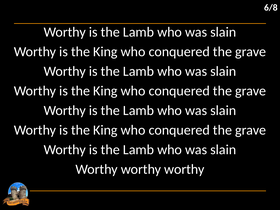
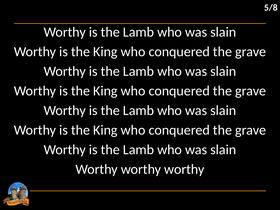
6/8: 6/8 -> 5/8 (271, 8)
